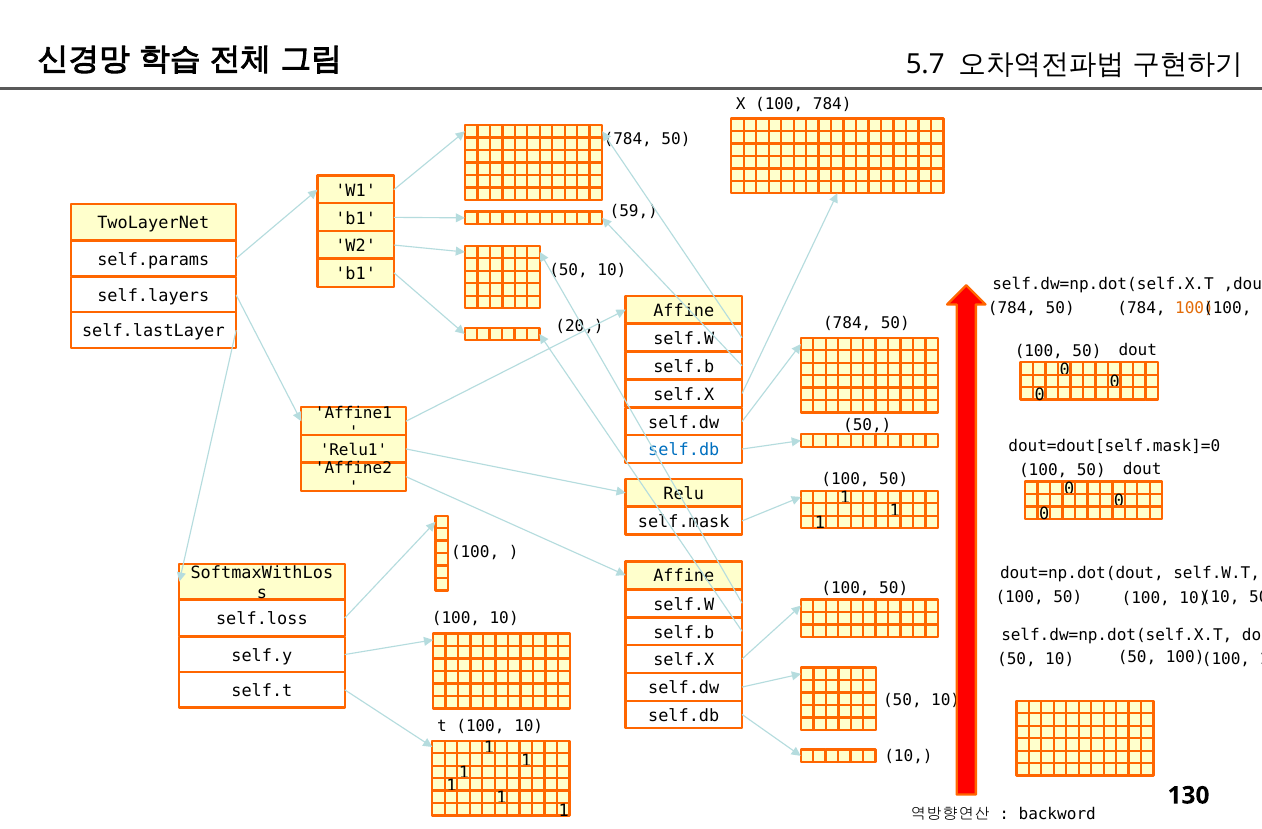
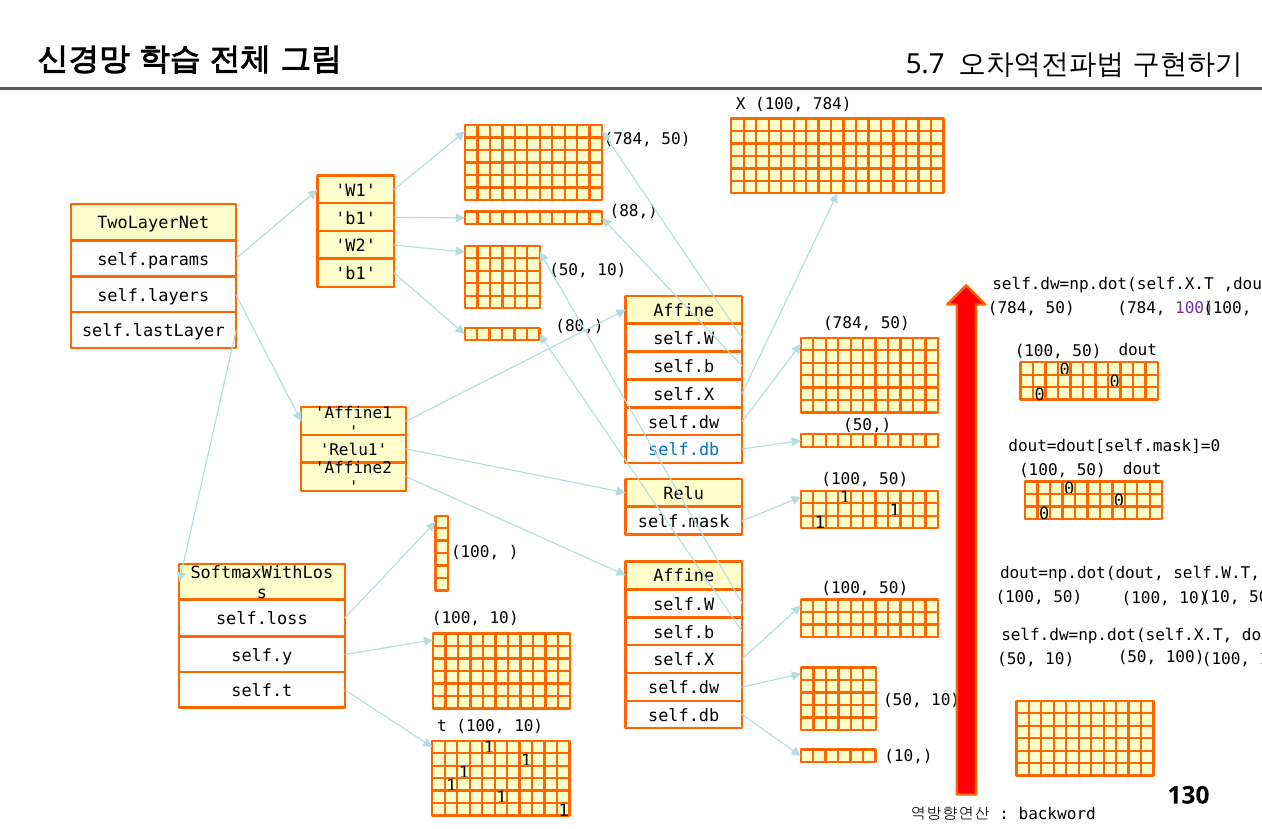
59: 59 -> 88 (634, 211)
100 colour: orange -> purple (1194, 308)
20: 20 -> 80 (580, 326)
